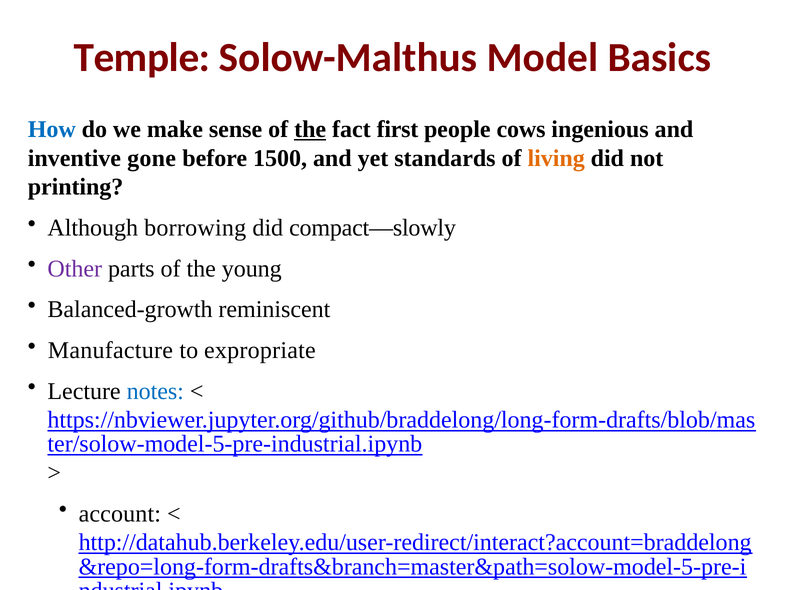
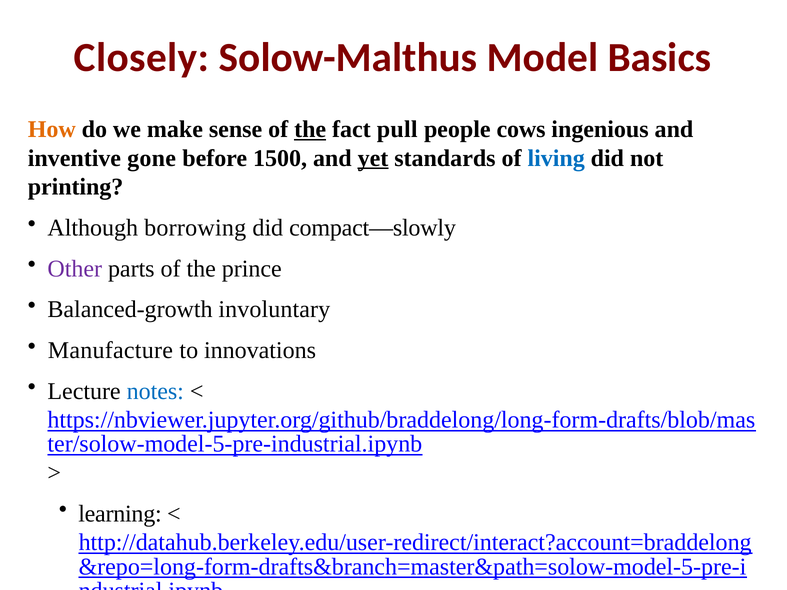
Temple: Temple -> Closely (142, 58)
How colour: blue -> orange (52, 129)
first: first -> pull (397, 129)
yet underline: none -> present (373, 158)
living colour: orange -> blue (556, 158)
young: young -> prince (252, 269)
reminiscent: reminiscent -> involuntary (274, 310)
expropriate: expropriate -> innovations (260, 350)
account: account -> learning (120, 514)
